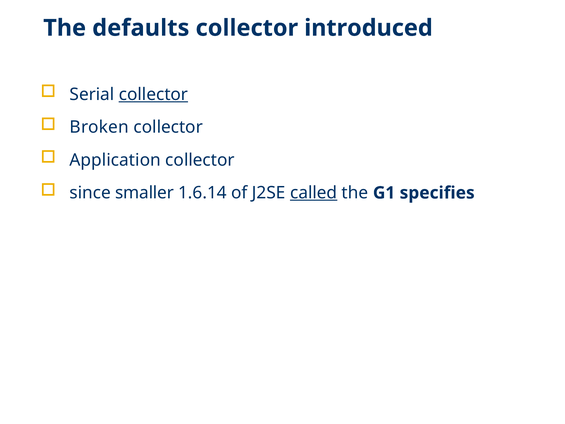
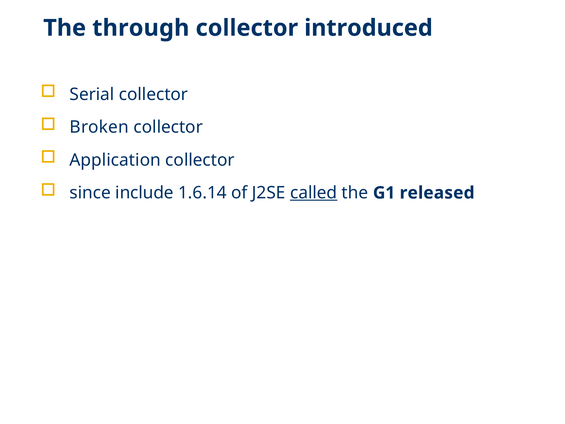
defaults: defaults -> through (141, 28)
collector underline: present -> none (153, 94)
smaller: smaller -> include (145, 193)
specifies: specifies -> released (437, 193)
